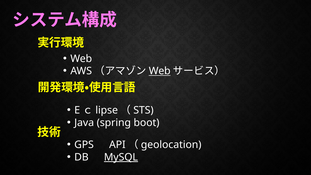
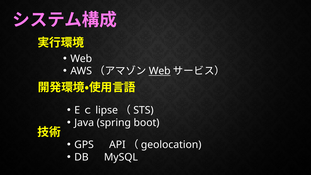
MySQL underline: present -> none (121, 157)
